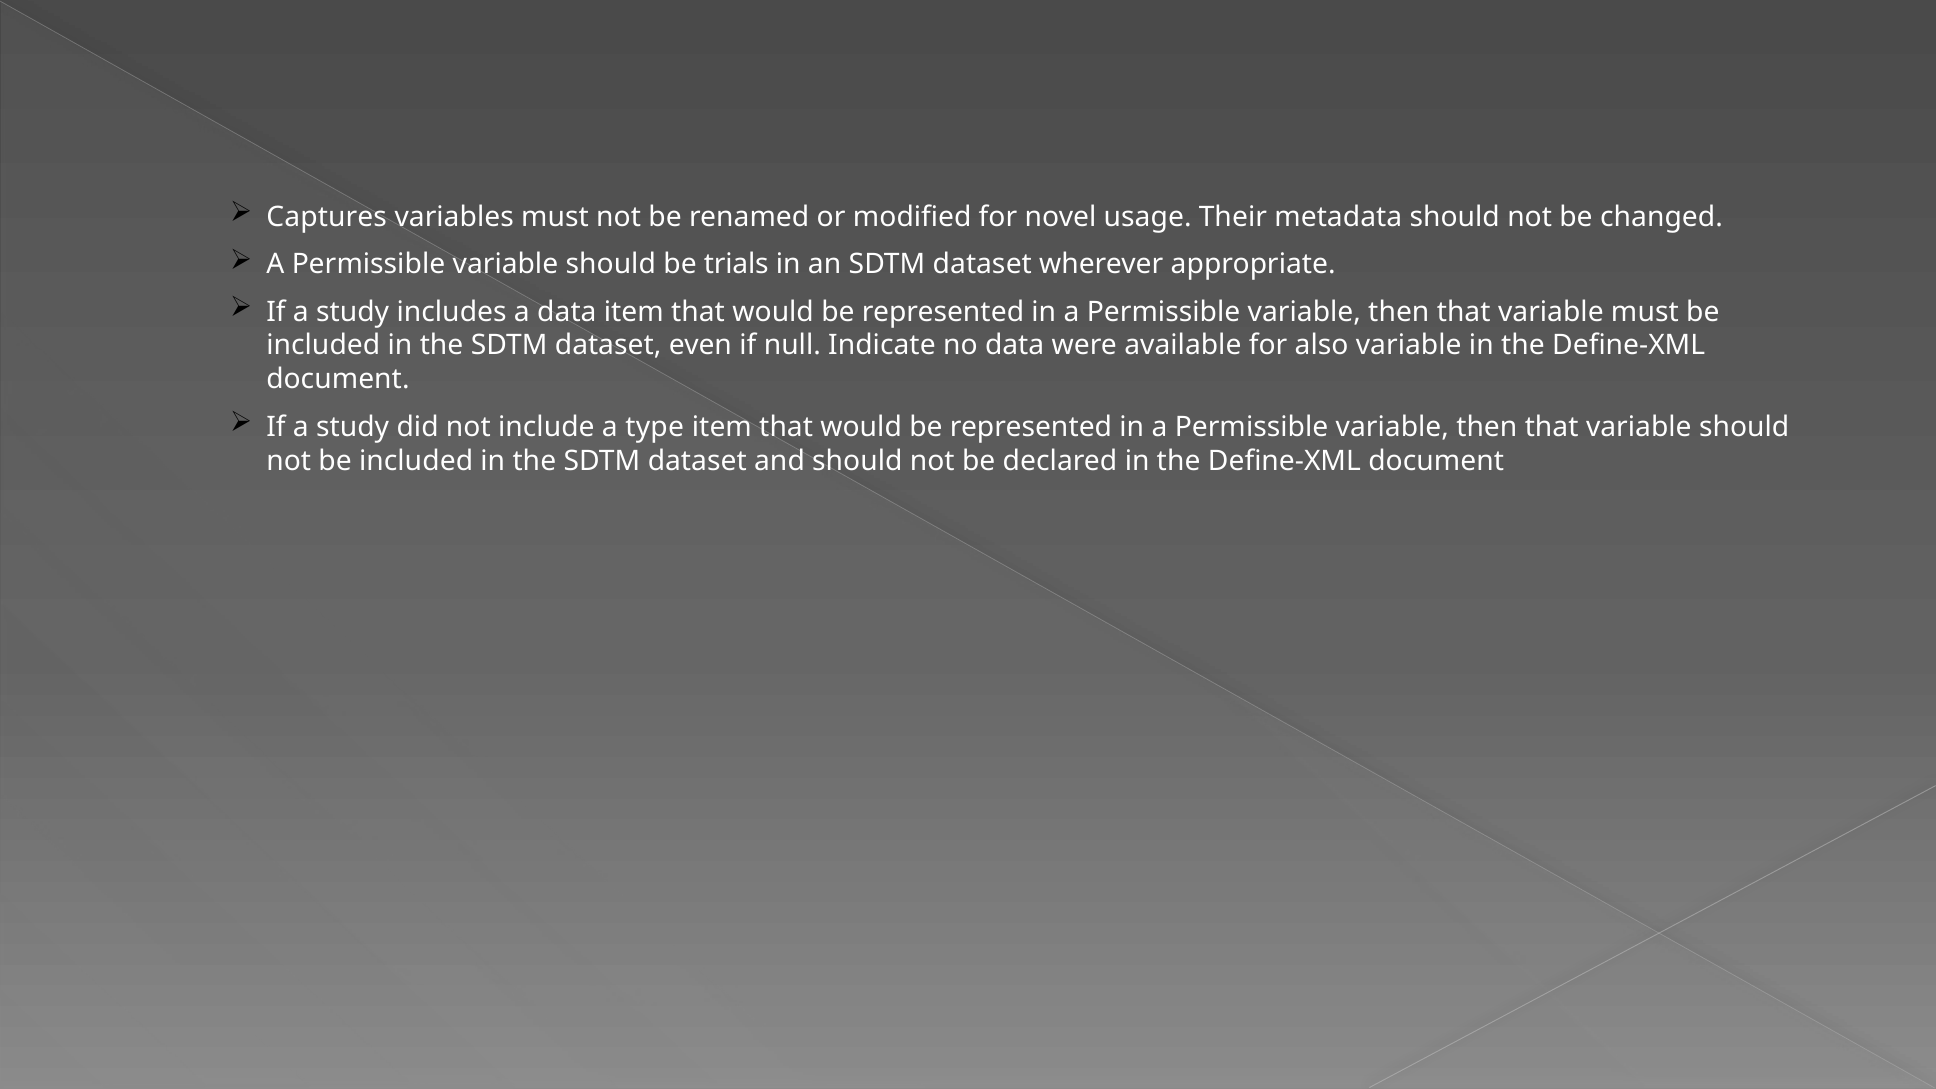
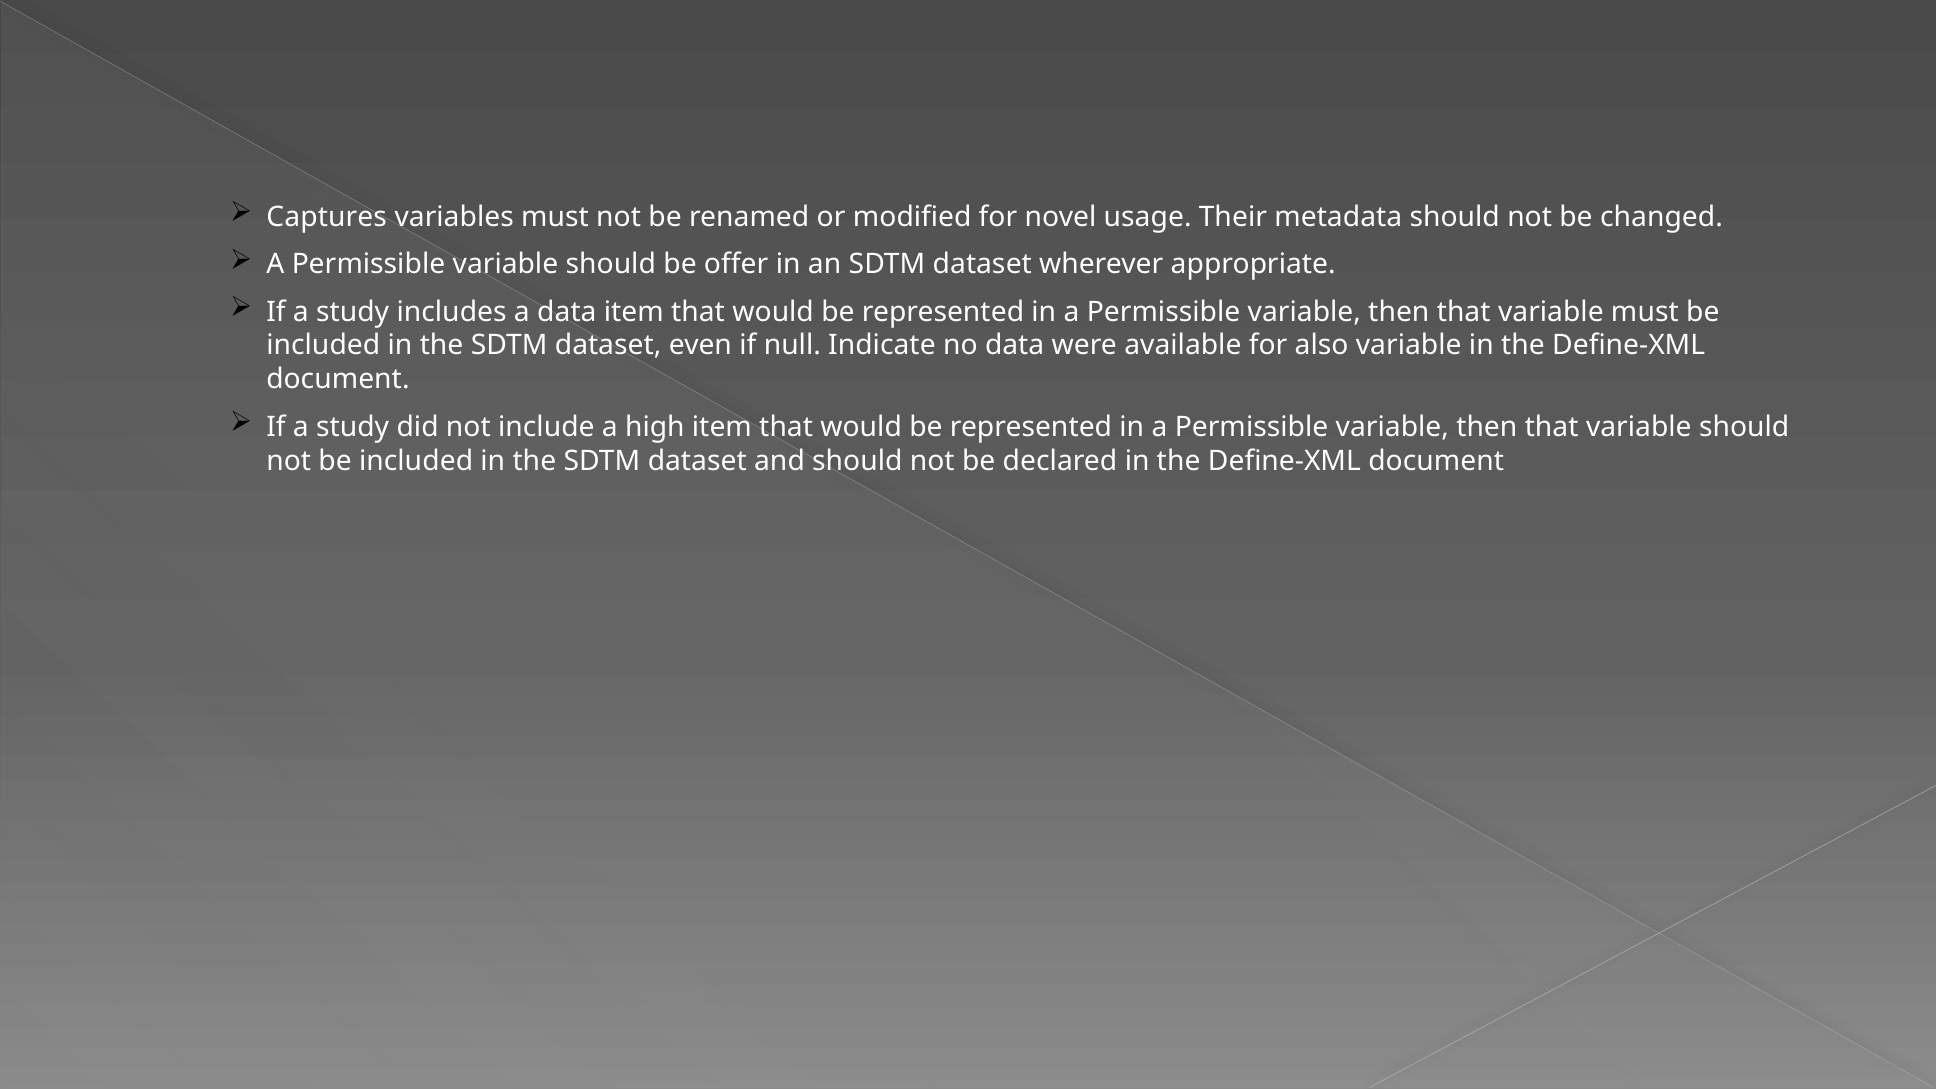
trials: trials -> offer (736, 264)
type: type -> high (655, 427)
